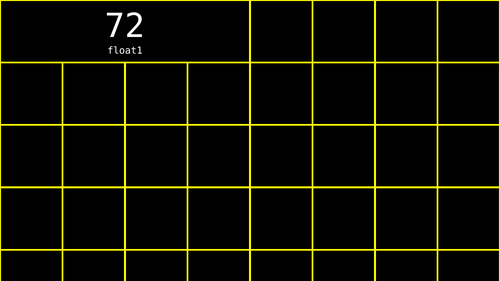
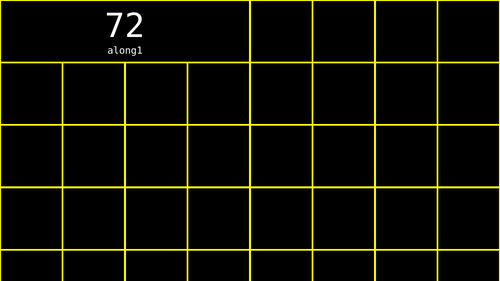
float1: float1 -> along1 (125, 51)
